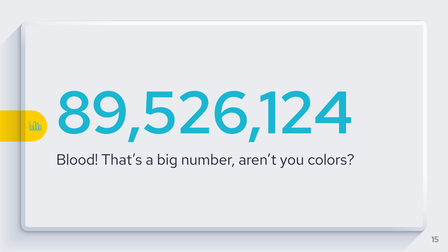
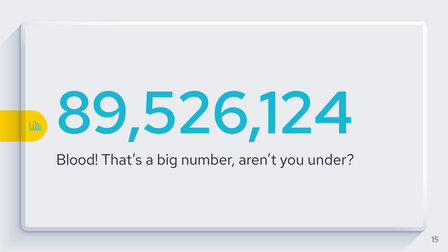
colors: colors -> under (331, 160)
